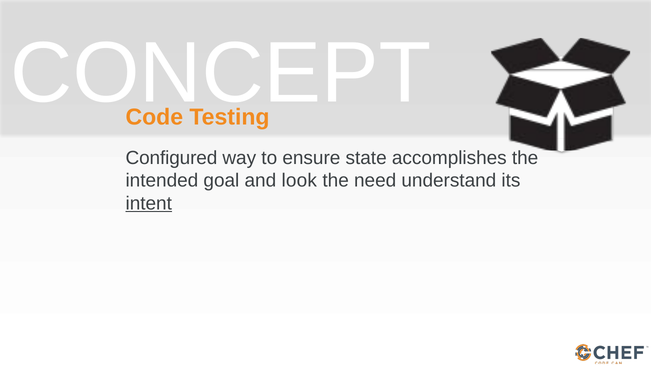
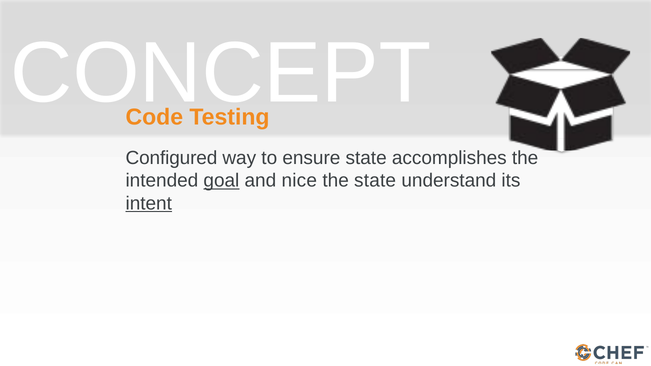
goal underline: none -> present (221, 181)
look: look -> nice (299, 181)
the need: need -> state (375, 181)
